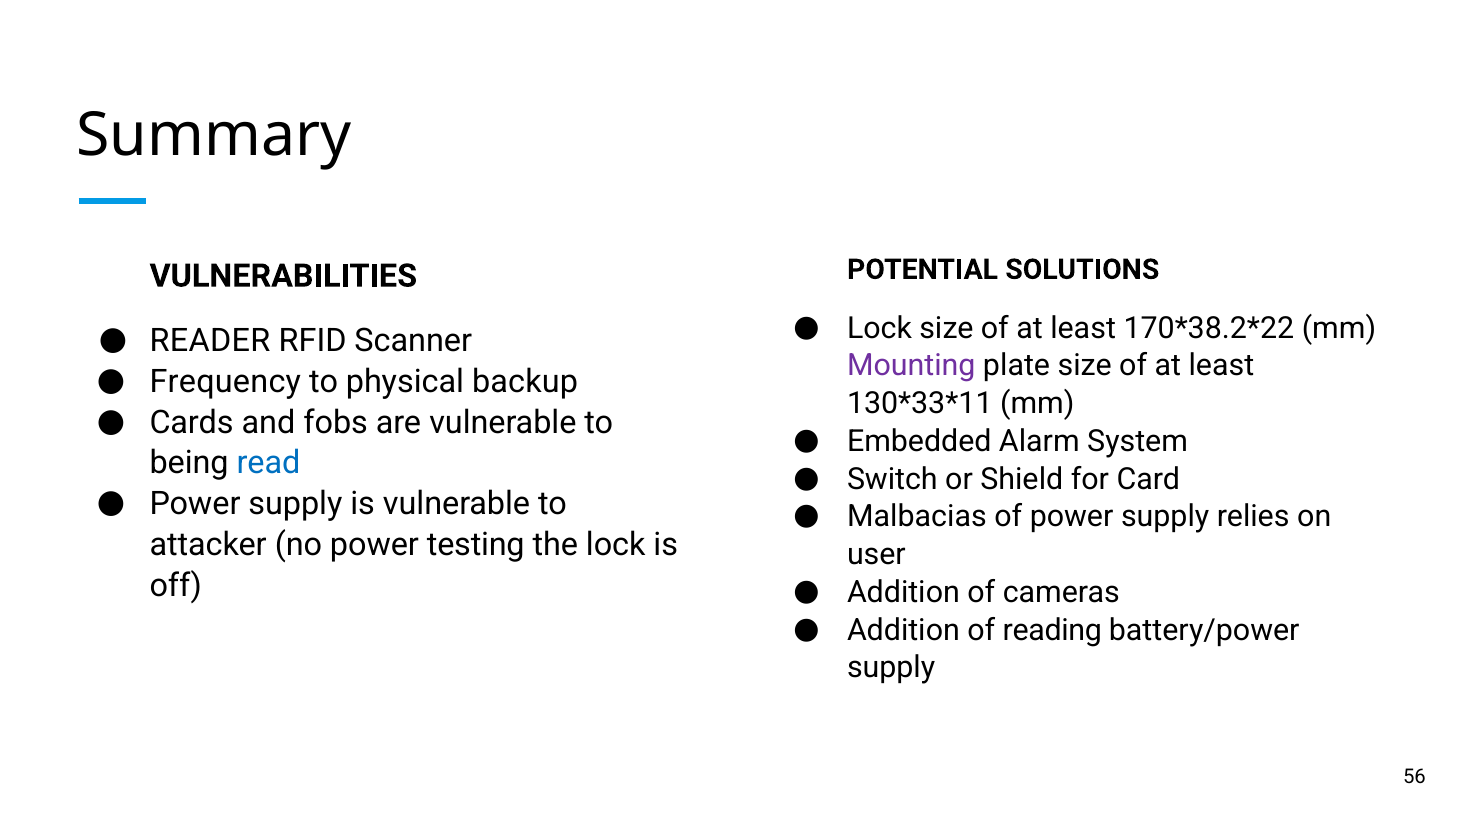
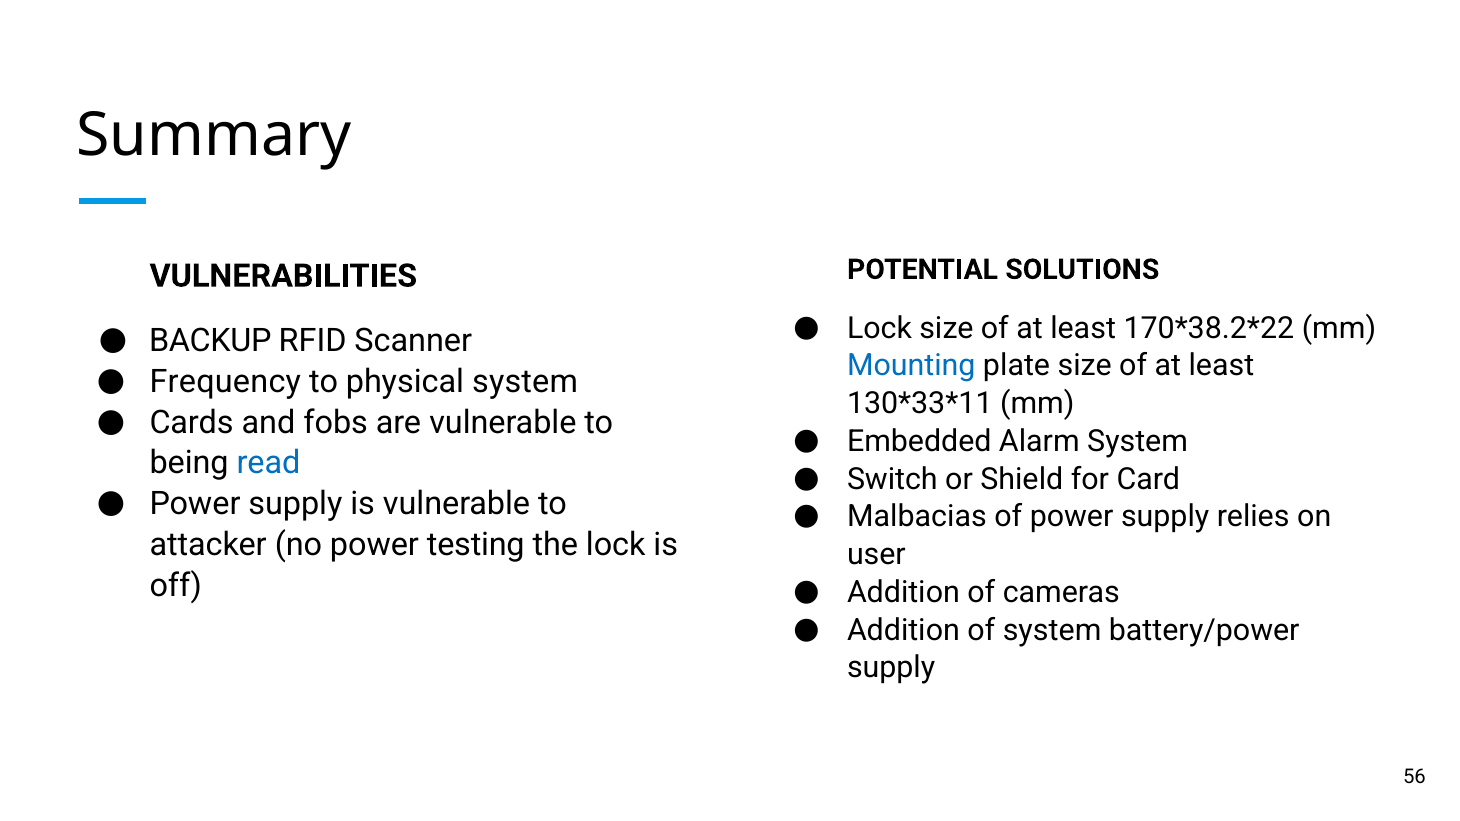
READER: READER -> BACKUP (210, 341)
Mounting colour: purple -> blue (911, 366)
physical backup: backup -> system (525, 382)
of reading: reading -> system (1052, 630)
